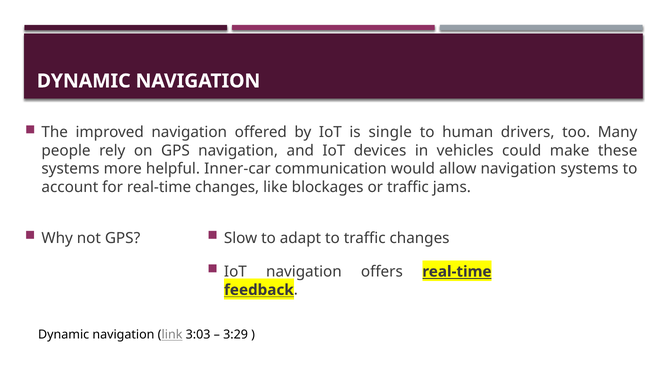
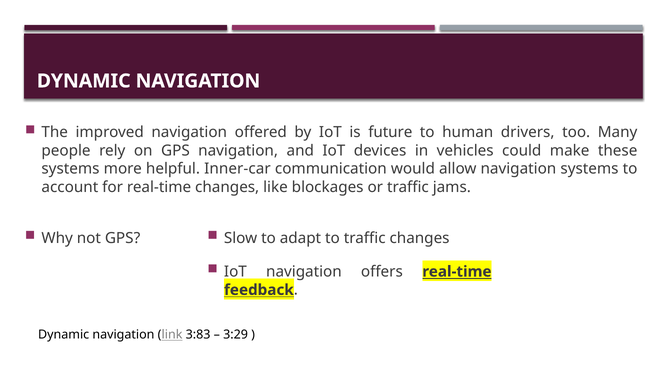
single: single -> future (390, 132)
3:03: 3:03 -> 3:83 (198, 335)
